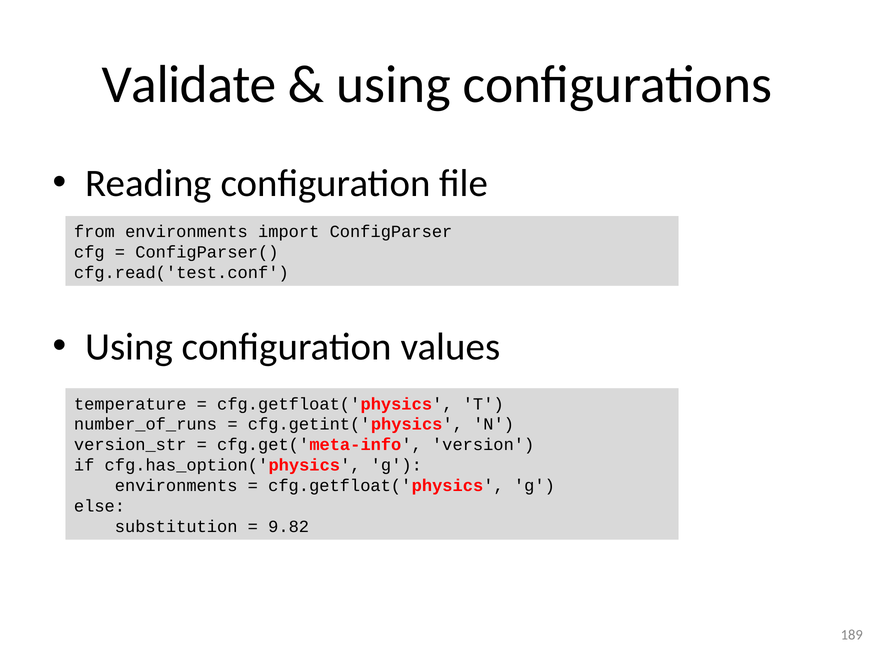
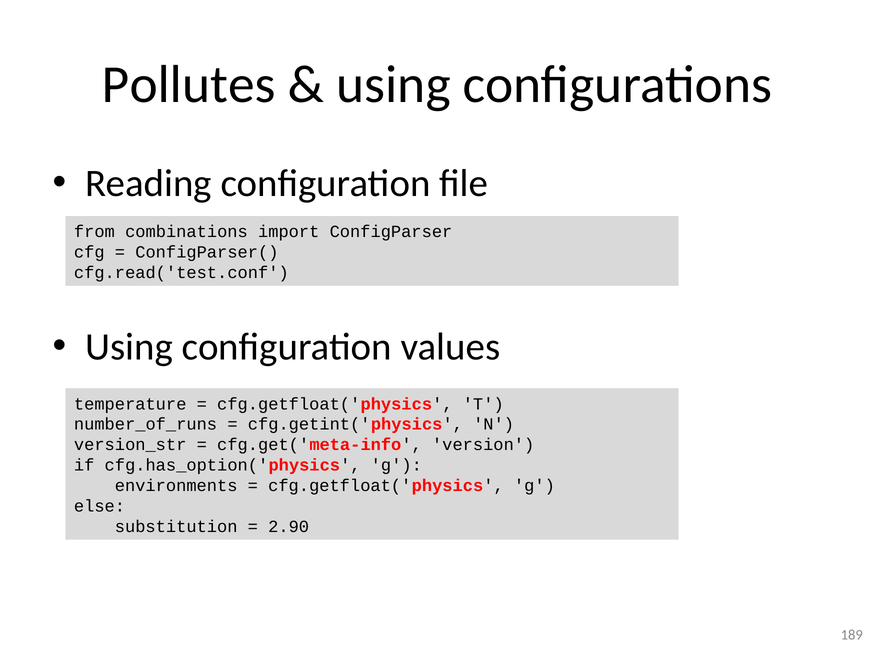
Validate: Validate -> Pollutes (189, 85)
from environments: environments -> combinations (186, 232)
9.82: 9.82 -> 2.90 (289, 527)
